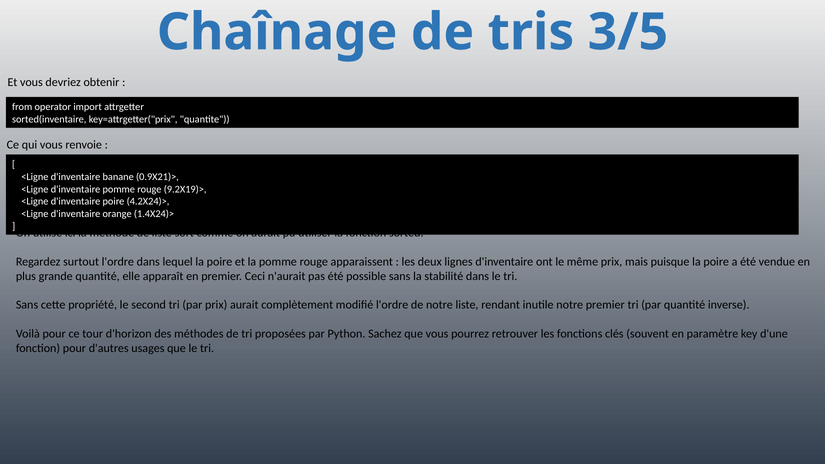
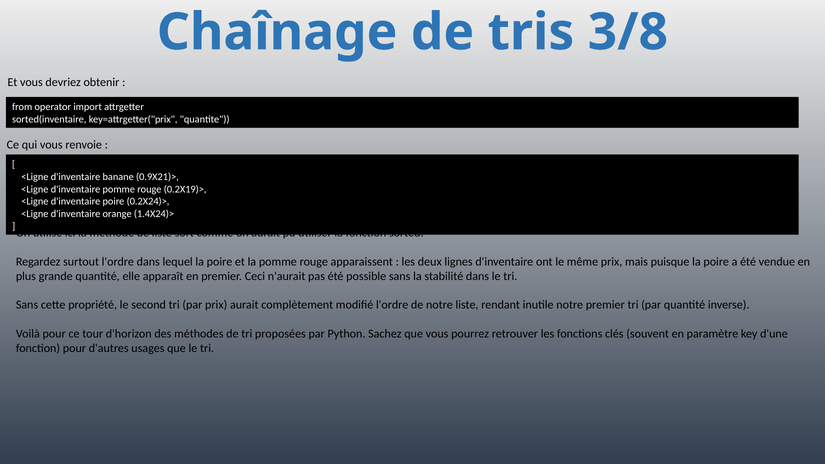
3/5: 3/5 -> 3/8 (628, 32)
9.2X19)>: 9.2X19)> -> 0.2X19)> (185, 189)
4.2X24)>: 4.2X24)> -> 0.2X24)> (148, 202)
